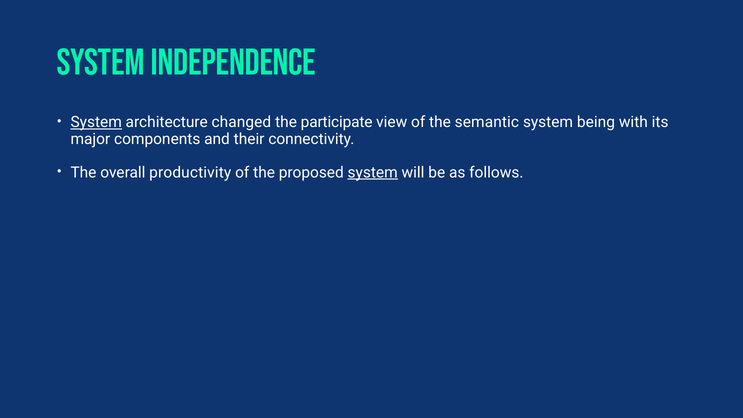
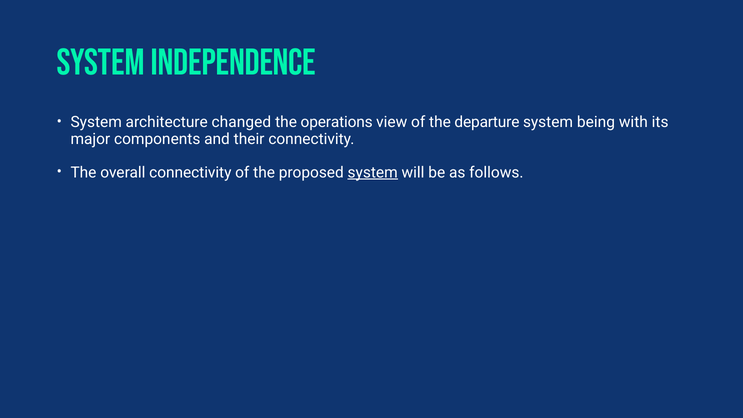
System underline: present -> none (96, 122)
participate: participate -> operations (337, 122)
semantic: semantic -> departure (487, 122)
overall productivity: productivity -> connectivity (190, 172)
